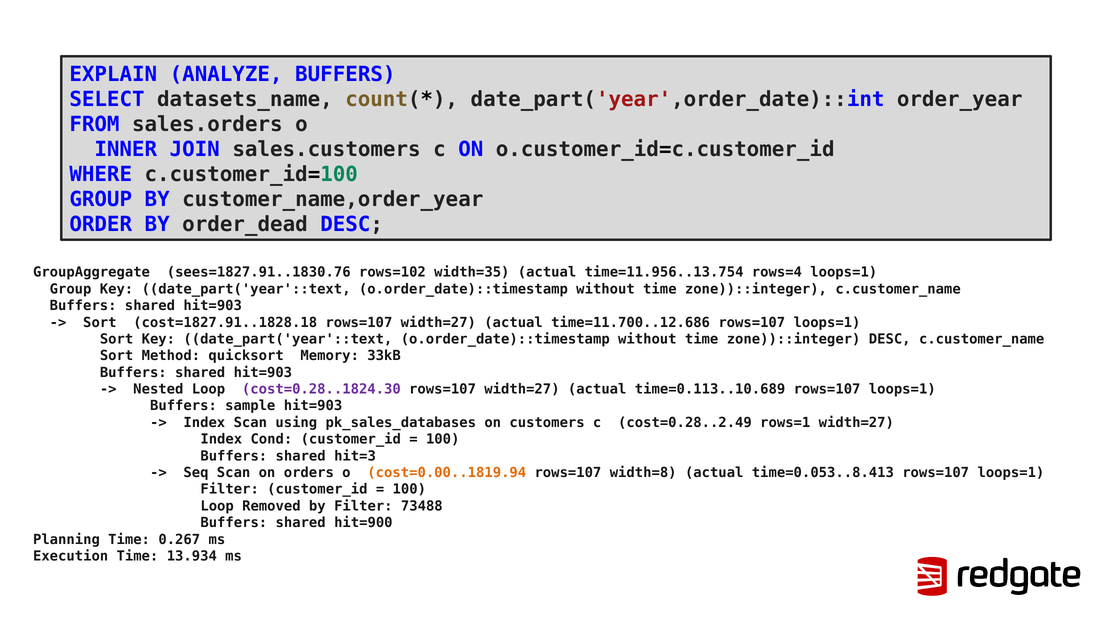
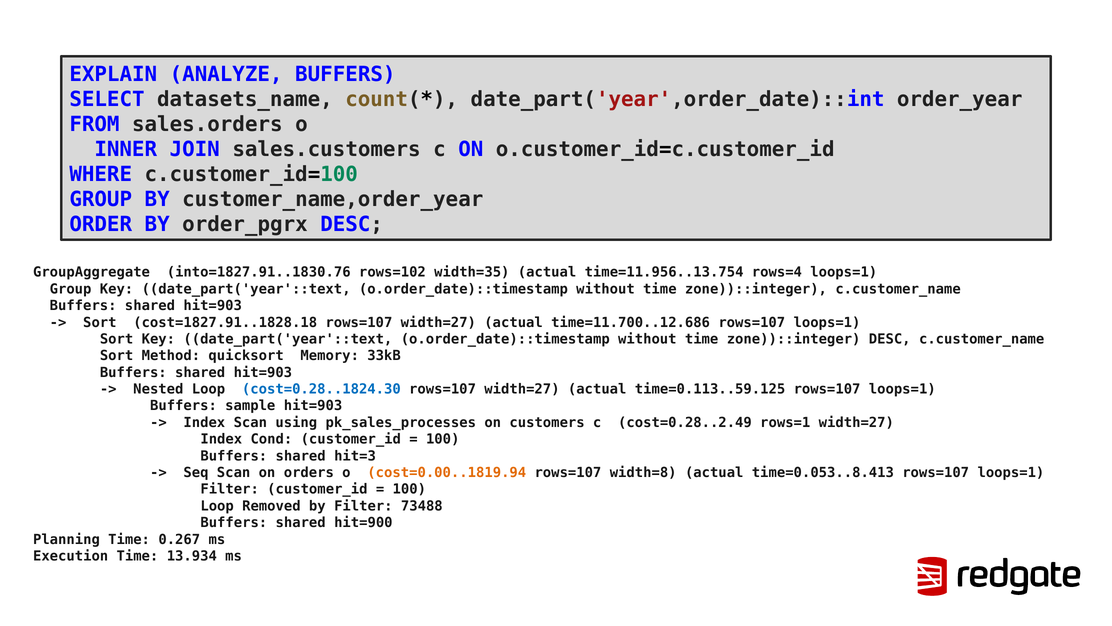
order_dead: order_dead -> order_pgrx (245, 224)
sees=1827.91..1830.76: sees=1827.91..1830.76 -> into=1827.91..1830.76 (259, 272)
cost=0.28..1824.30 colour: purple -> blue (321, 389)
time=0.113..10.689: time=0.113..10.689 -> time=0.113..59.125 (710, 389)
pk_sales_databases: pk_sales_databases -> pk_sales_processes (401, 422)
